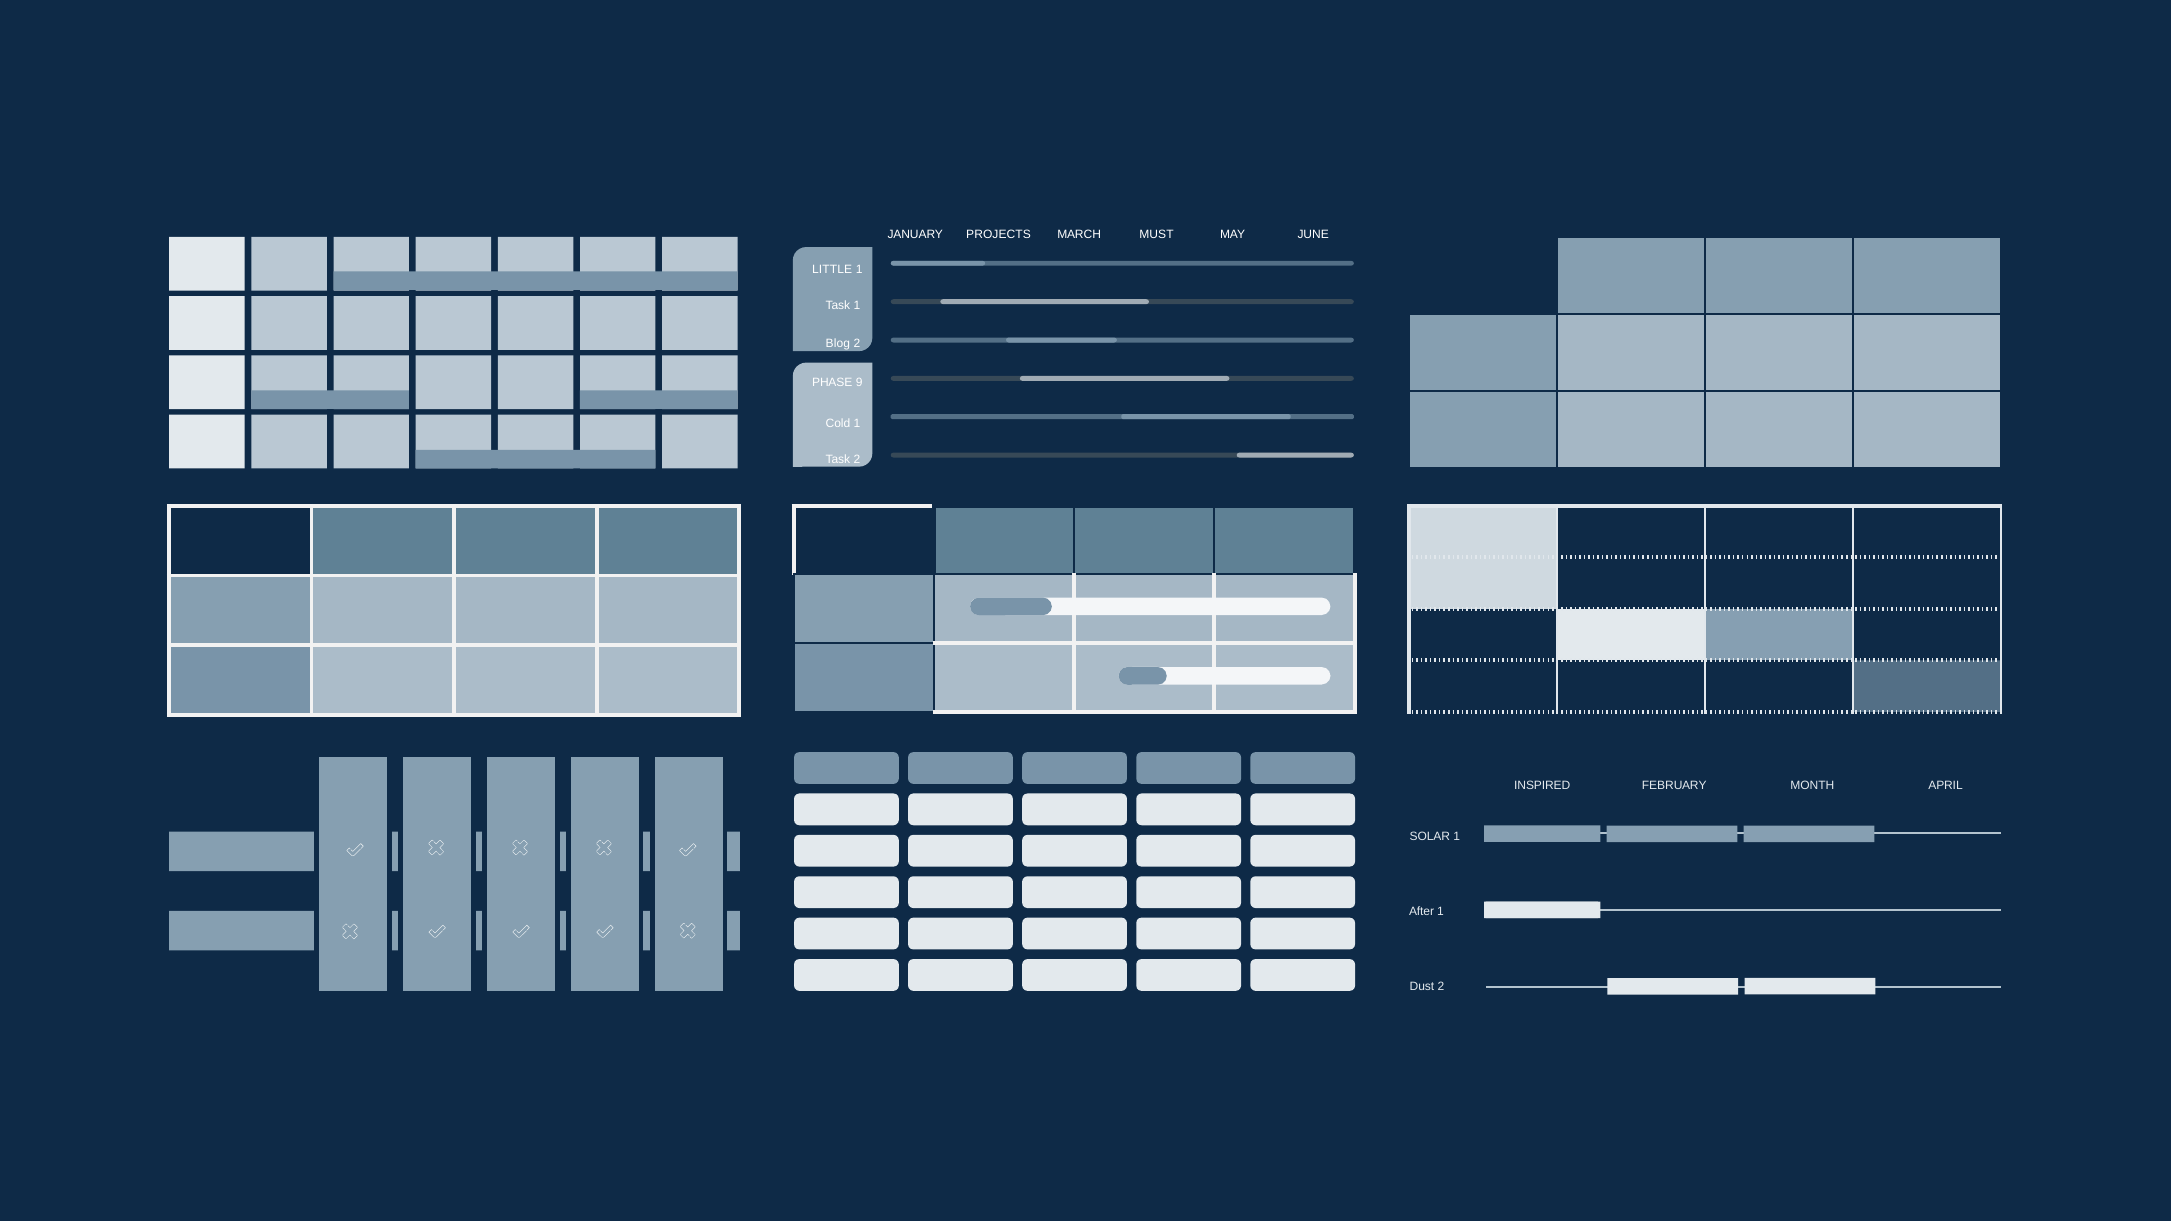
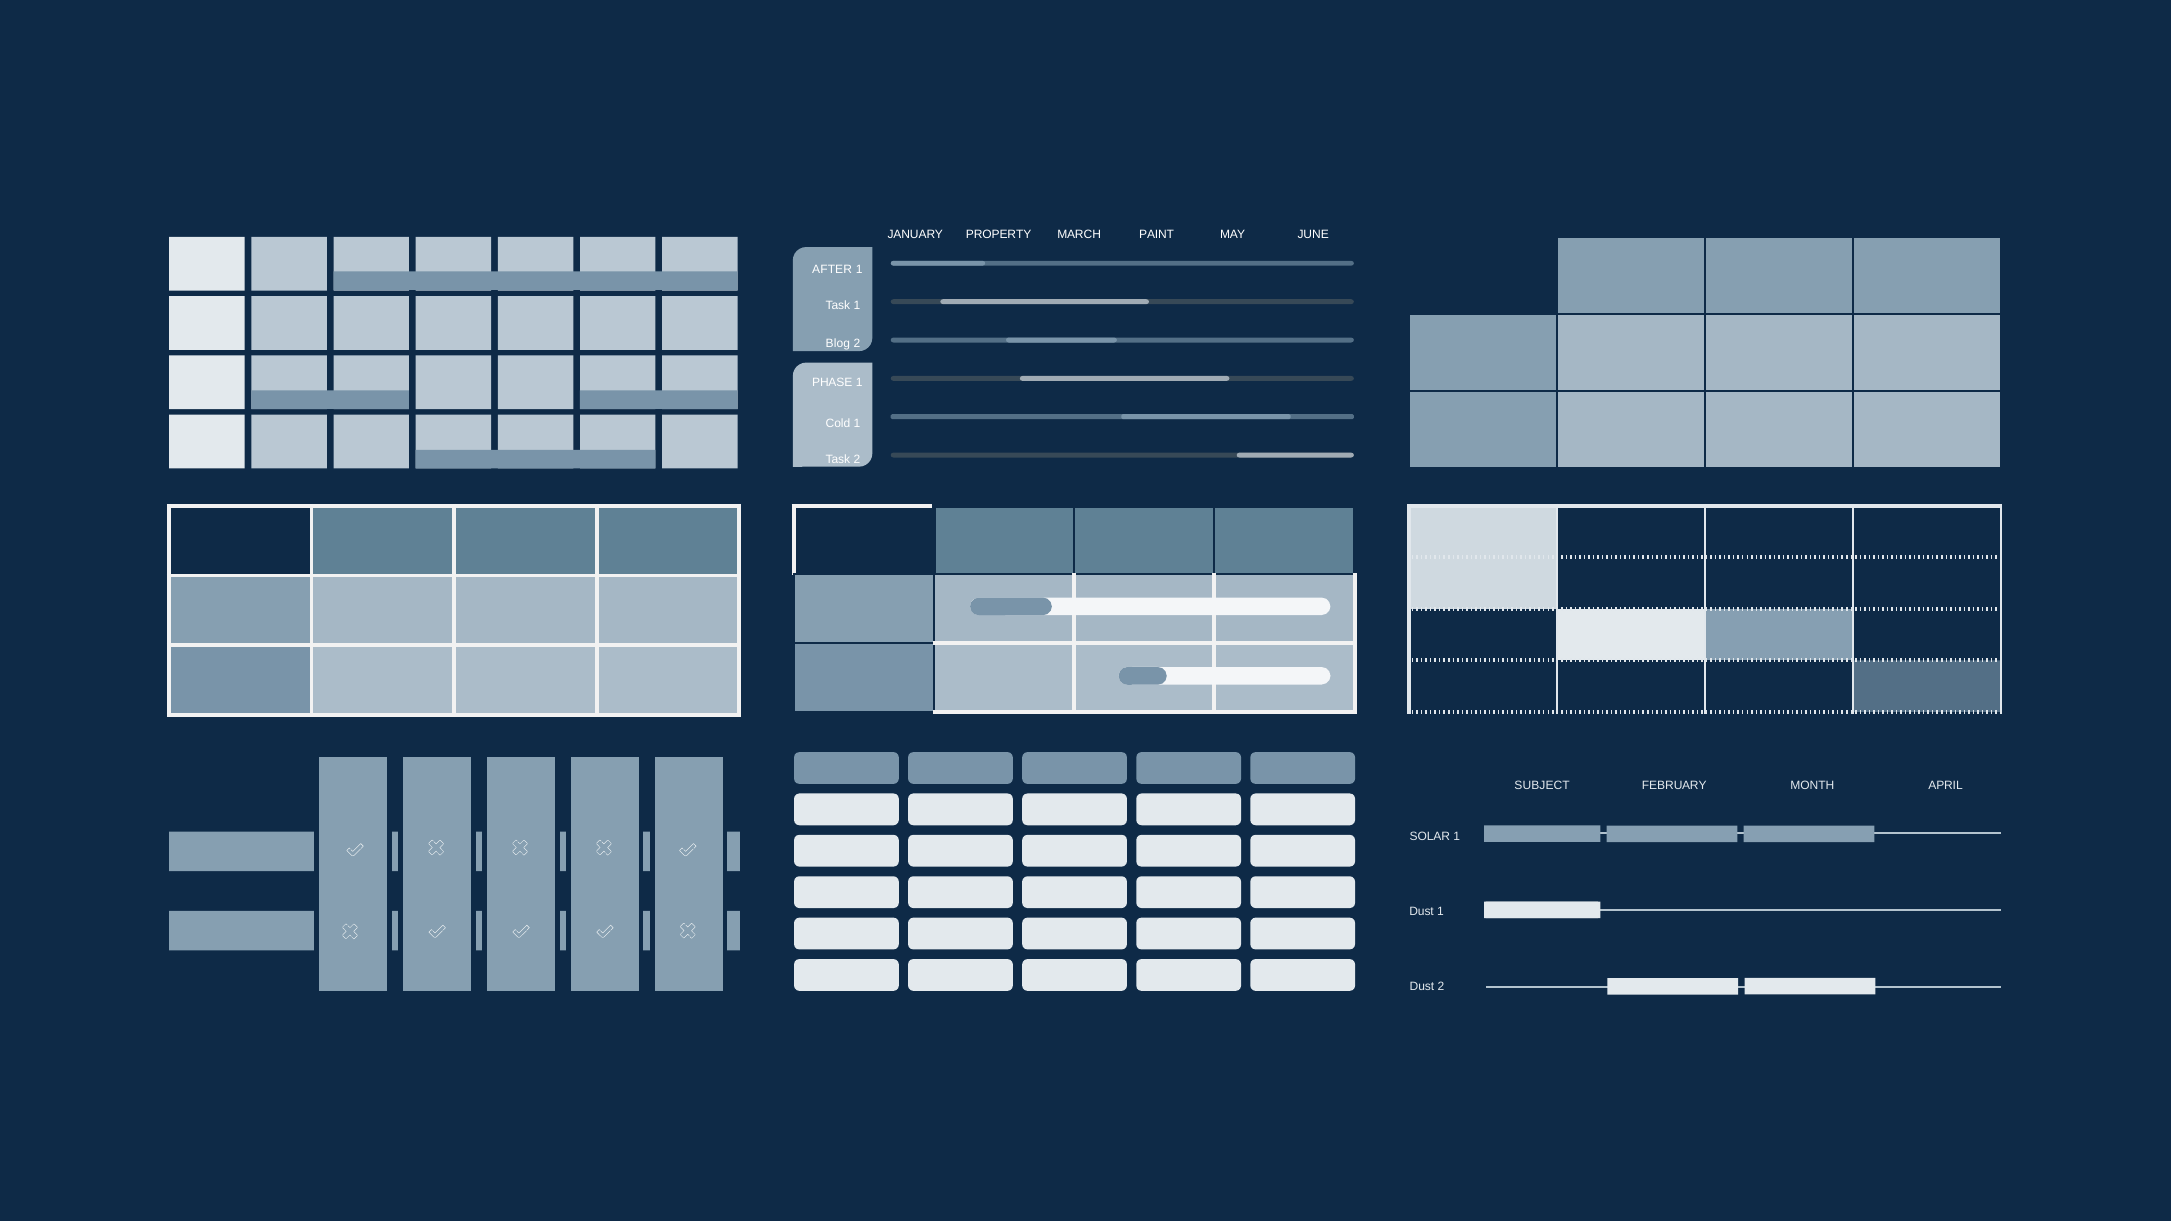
PROJECTS: PROJECTS -> PROPERTY (999, 234)
MUST: MUST -> PAINT (1157, 234)
LITTLE: LITTLE -> AFTER (832, 269)
PHASE 9: 9 -> 1 (859, 383)
INSPIRED: INSPIRED -> SUBJECT (1542, 786)
After: After -> Dust (1422, 912)
